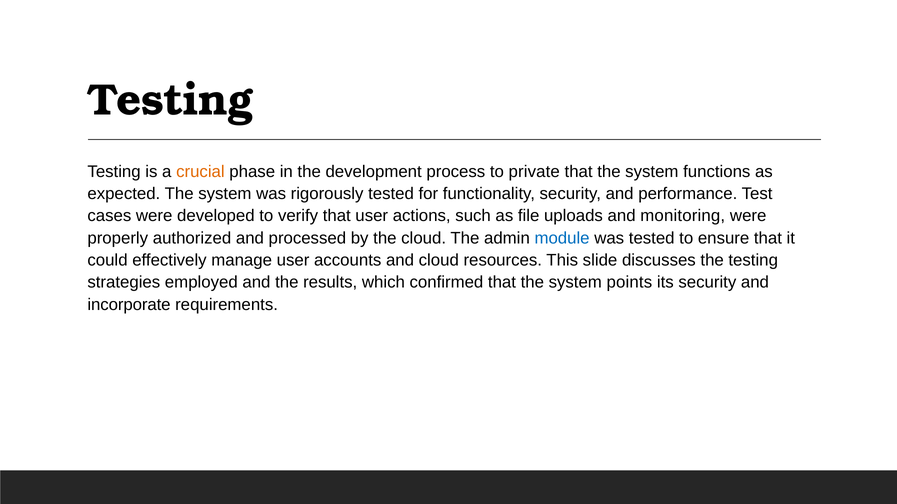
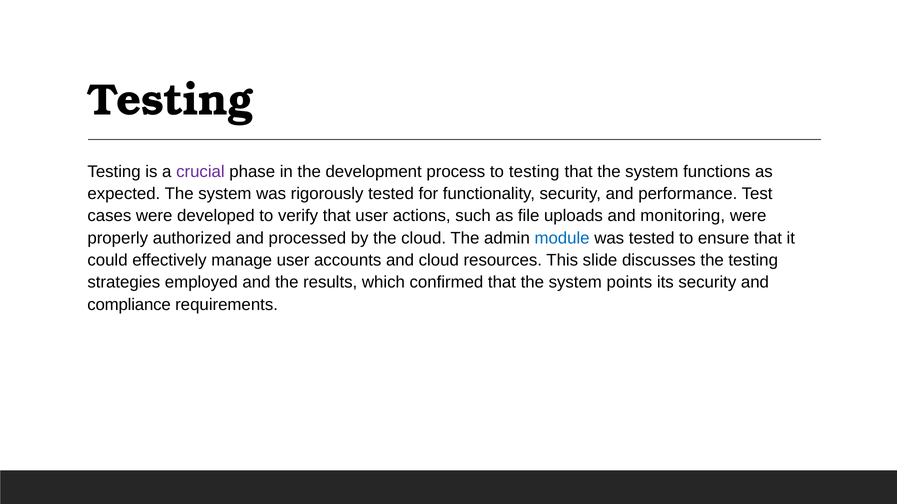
crucial colour: orange -> purple (200, 172)
to private: private -> testing (534, 172)
incorporate: incorporate -> compliance (129, 305)
